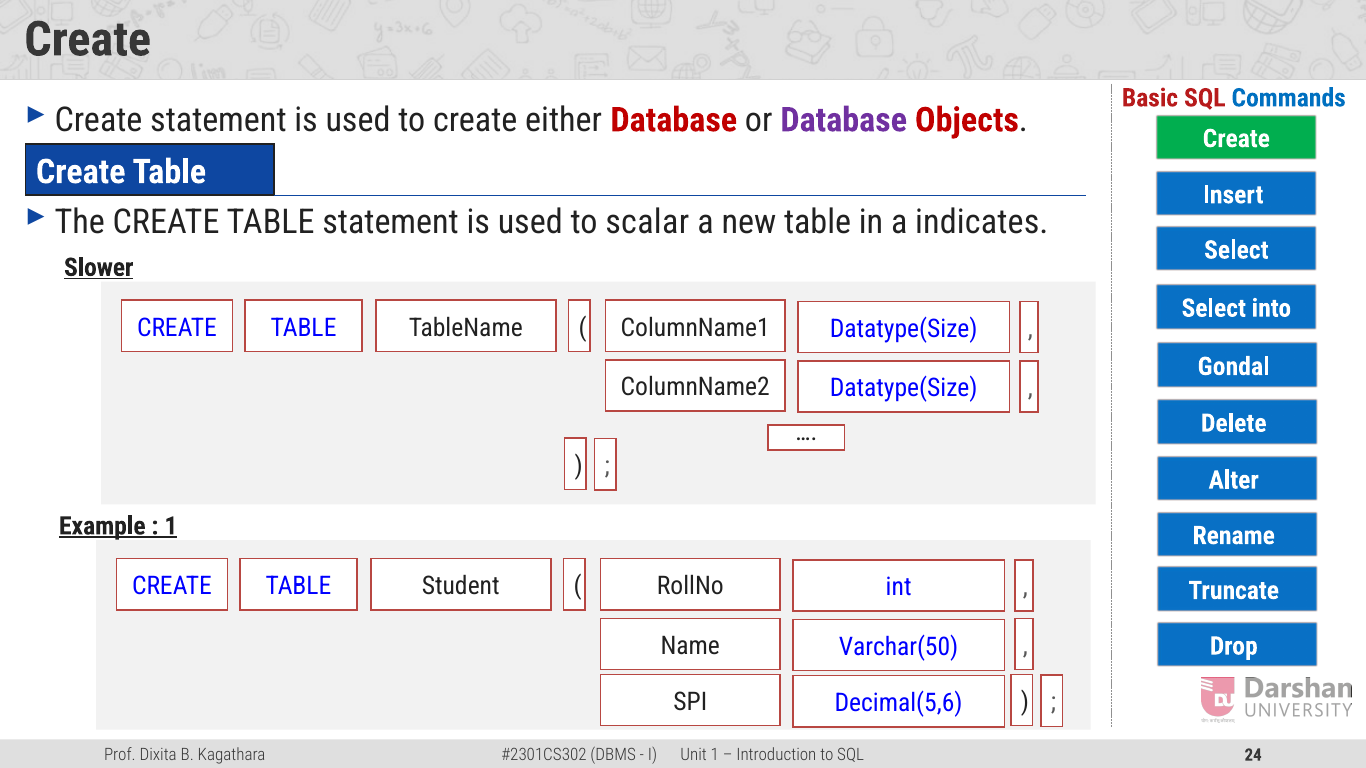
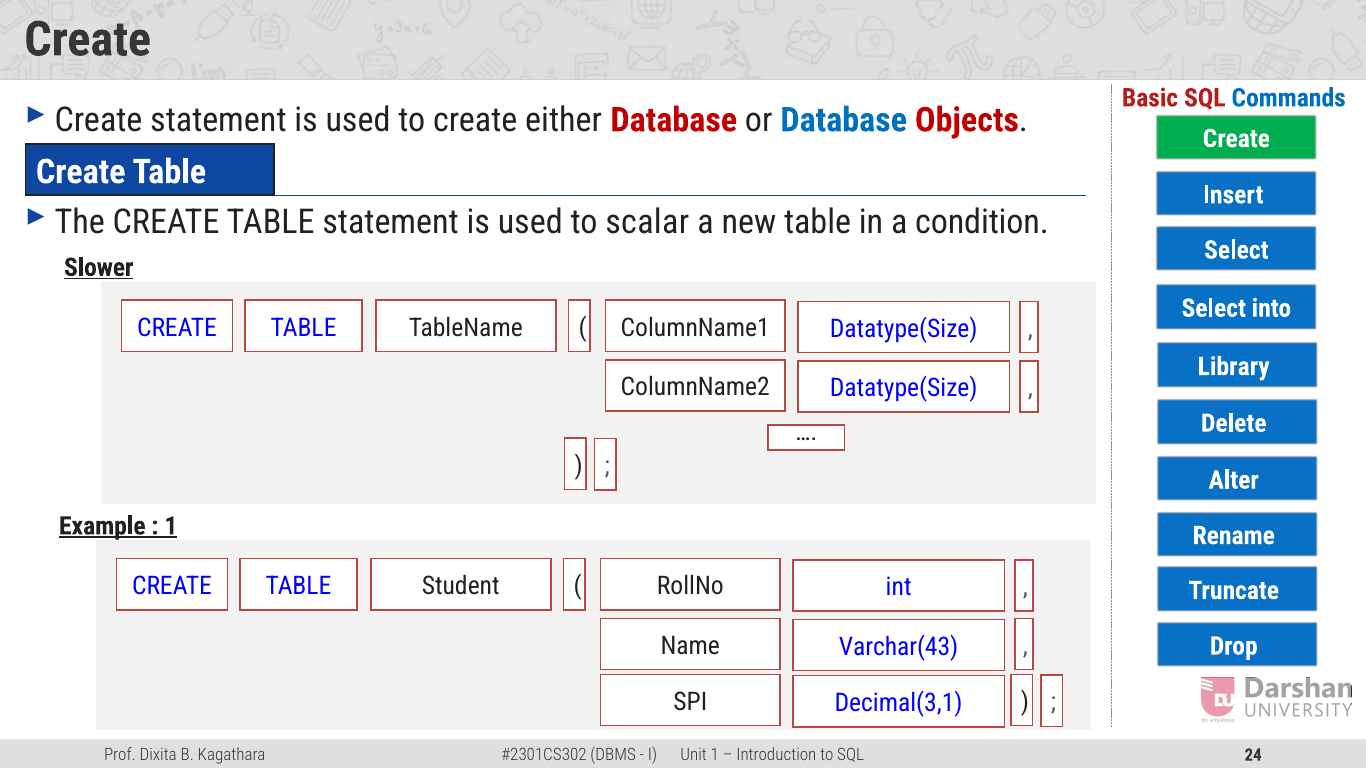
Database colour: purple -> blue (844, 120)
indicates: indicates -> condition (982, 222)
Gondal: Gondal -> Library (1234, 367)
Varchar(50: Varchar(50 -> Varchar(43 (899, 647)
Decimal(5,6: Decimal(5,6 -> Decimal(3,1 (899, 703)
